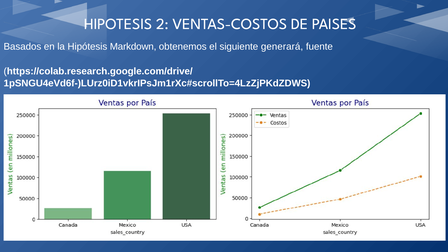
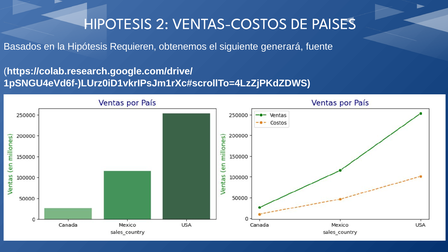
Markdown: Markdown -> Requieren (133, 47)
